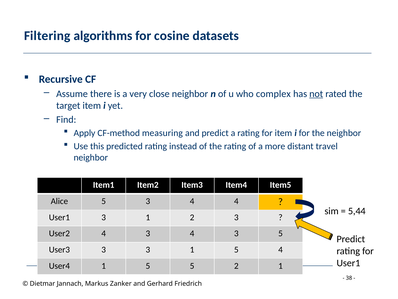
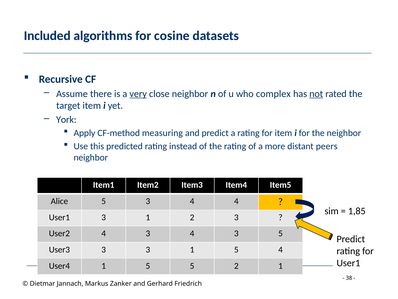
Filtering: Filtering -> Included (47, 36)
very underline: none -> present (138, 94)
Find: Find -> York (66, 119)
travel: travel -> peers (327, 146)
5,44: 5,44 -> 1,85 (357, 211)
